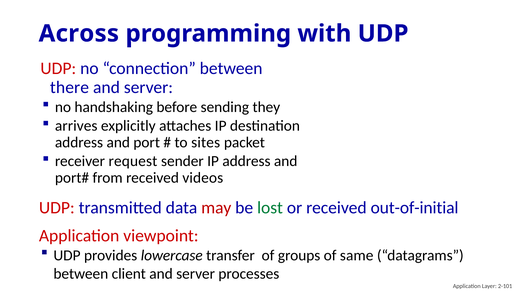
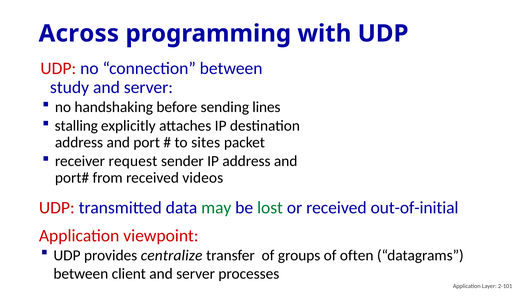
there: there -> study (70, 87)
they: they -> lines (266, 107)
arrives: arrives -> stalling (76, 126)
may colour: red -> green (216, 208)
lowercase: lowercase -> centralize (172, 255)
same: same -> often (357, 255)
